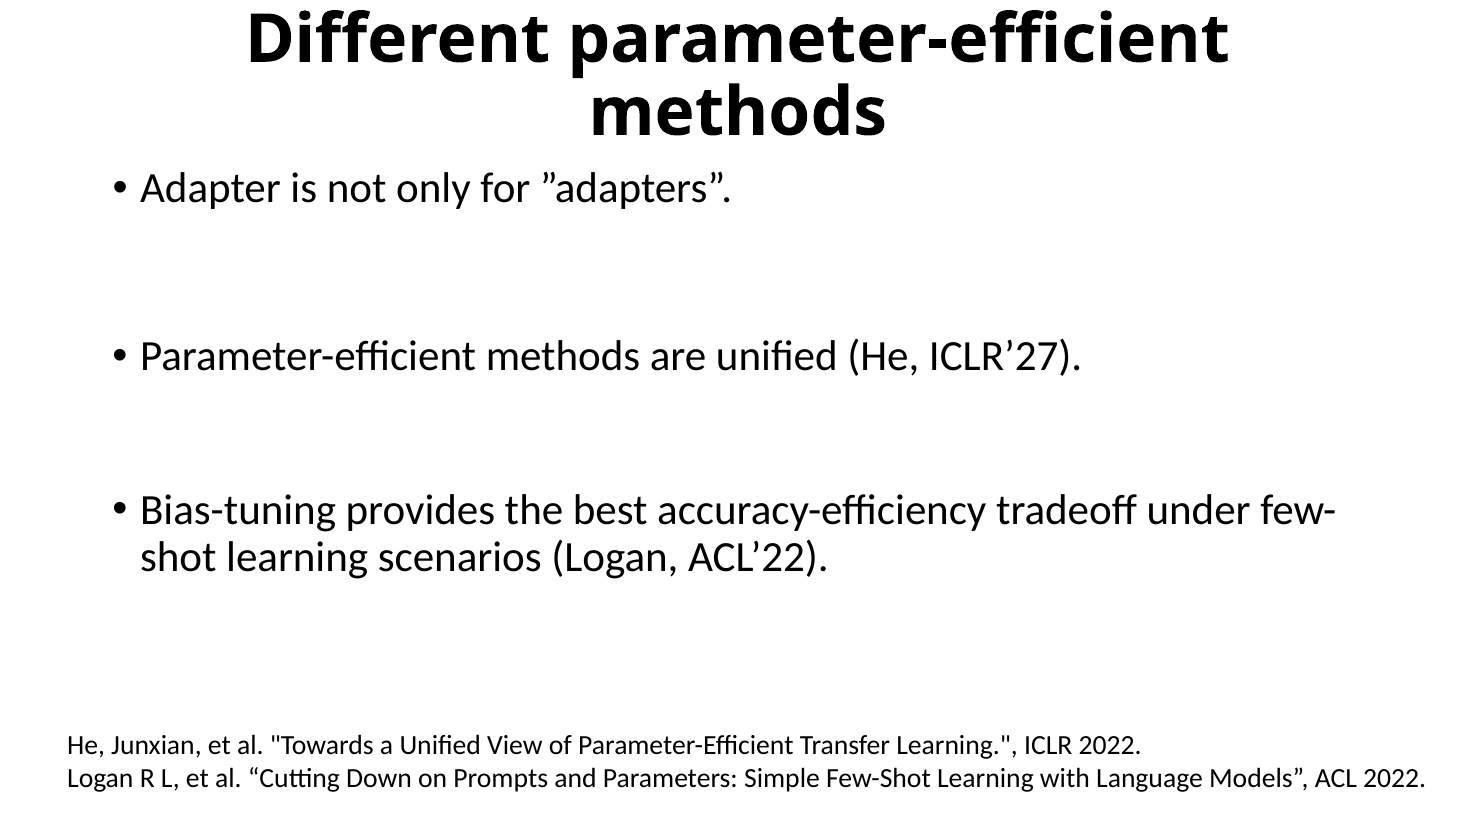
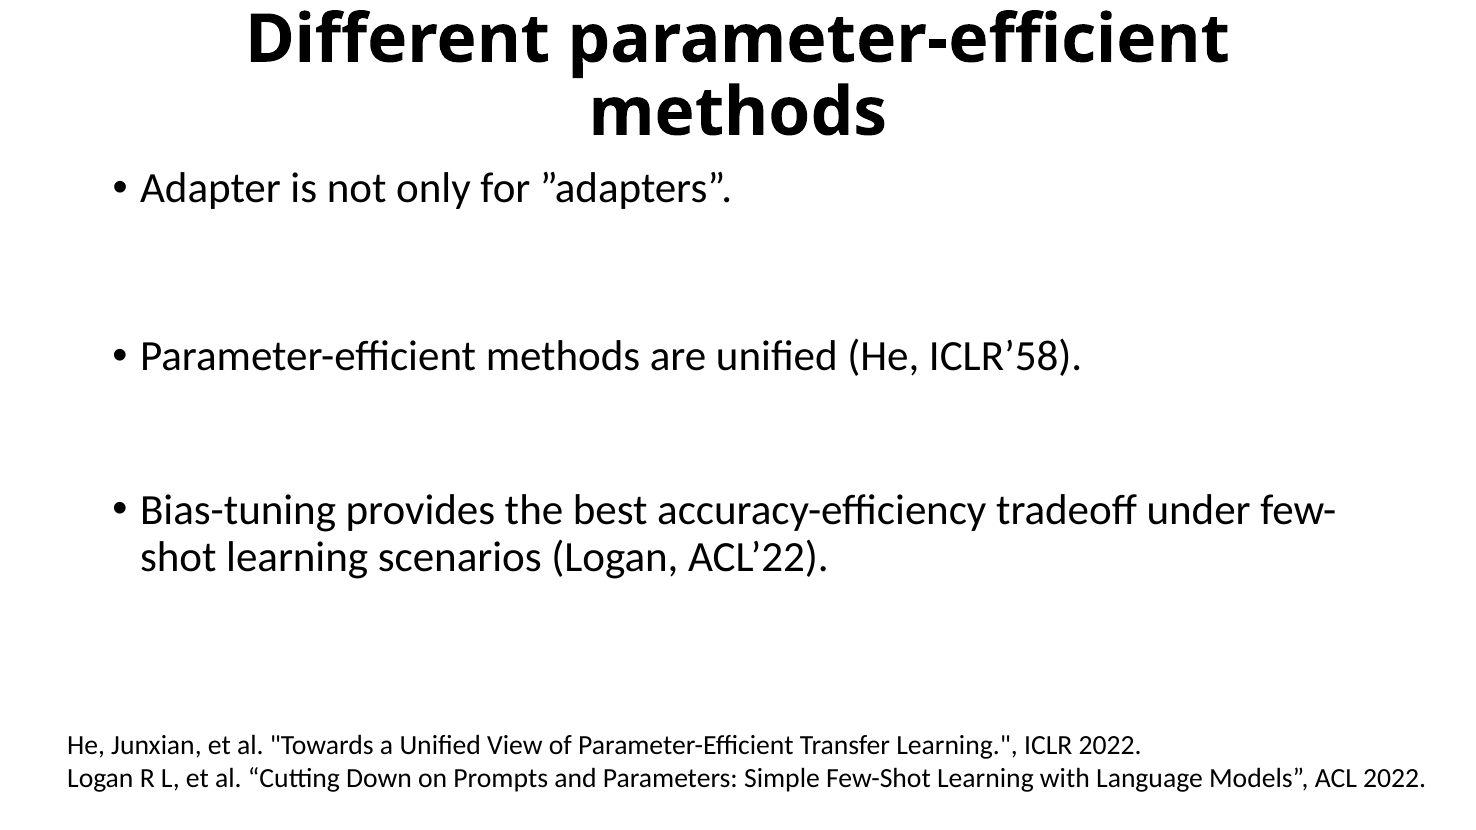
ICLR’27: ICLR’27 -> ICLR’58 (1006, 357)
